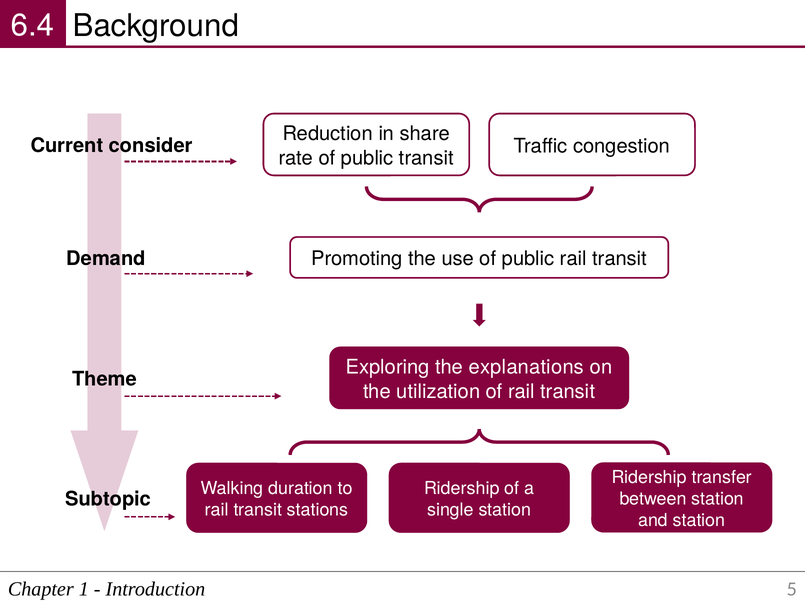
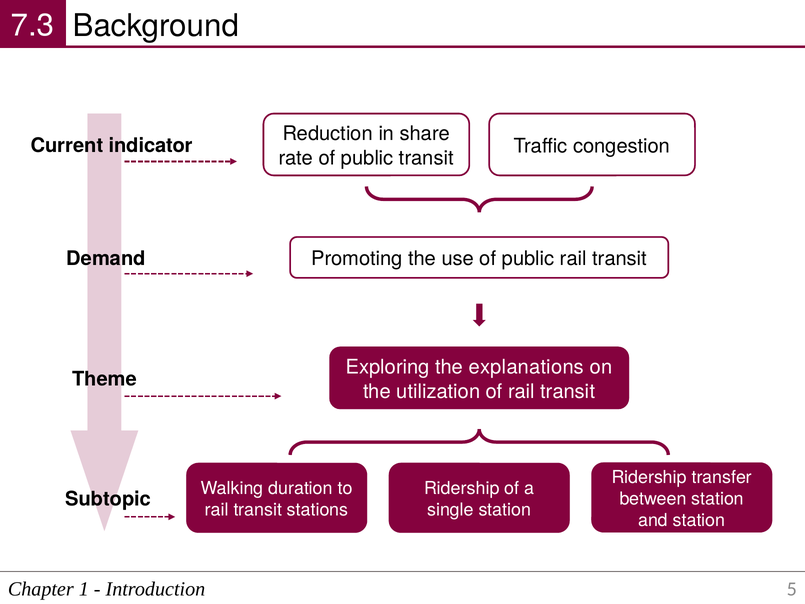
6.4: 6.4 -> 7.3 (33, 26)
consider: consider -> indicator (151, 146)
